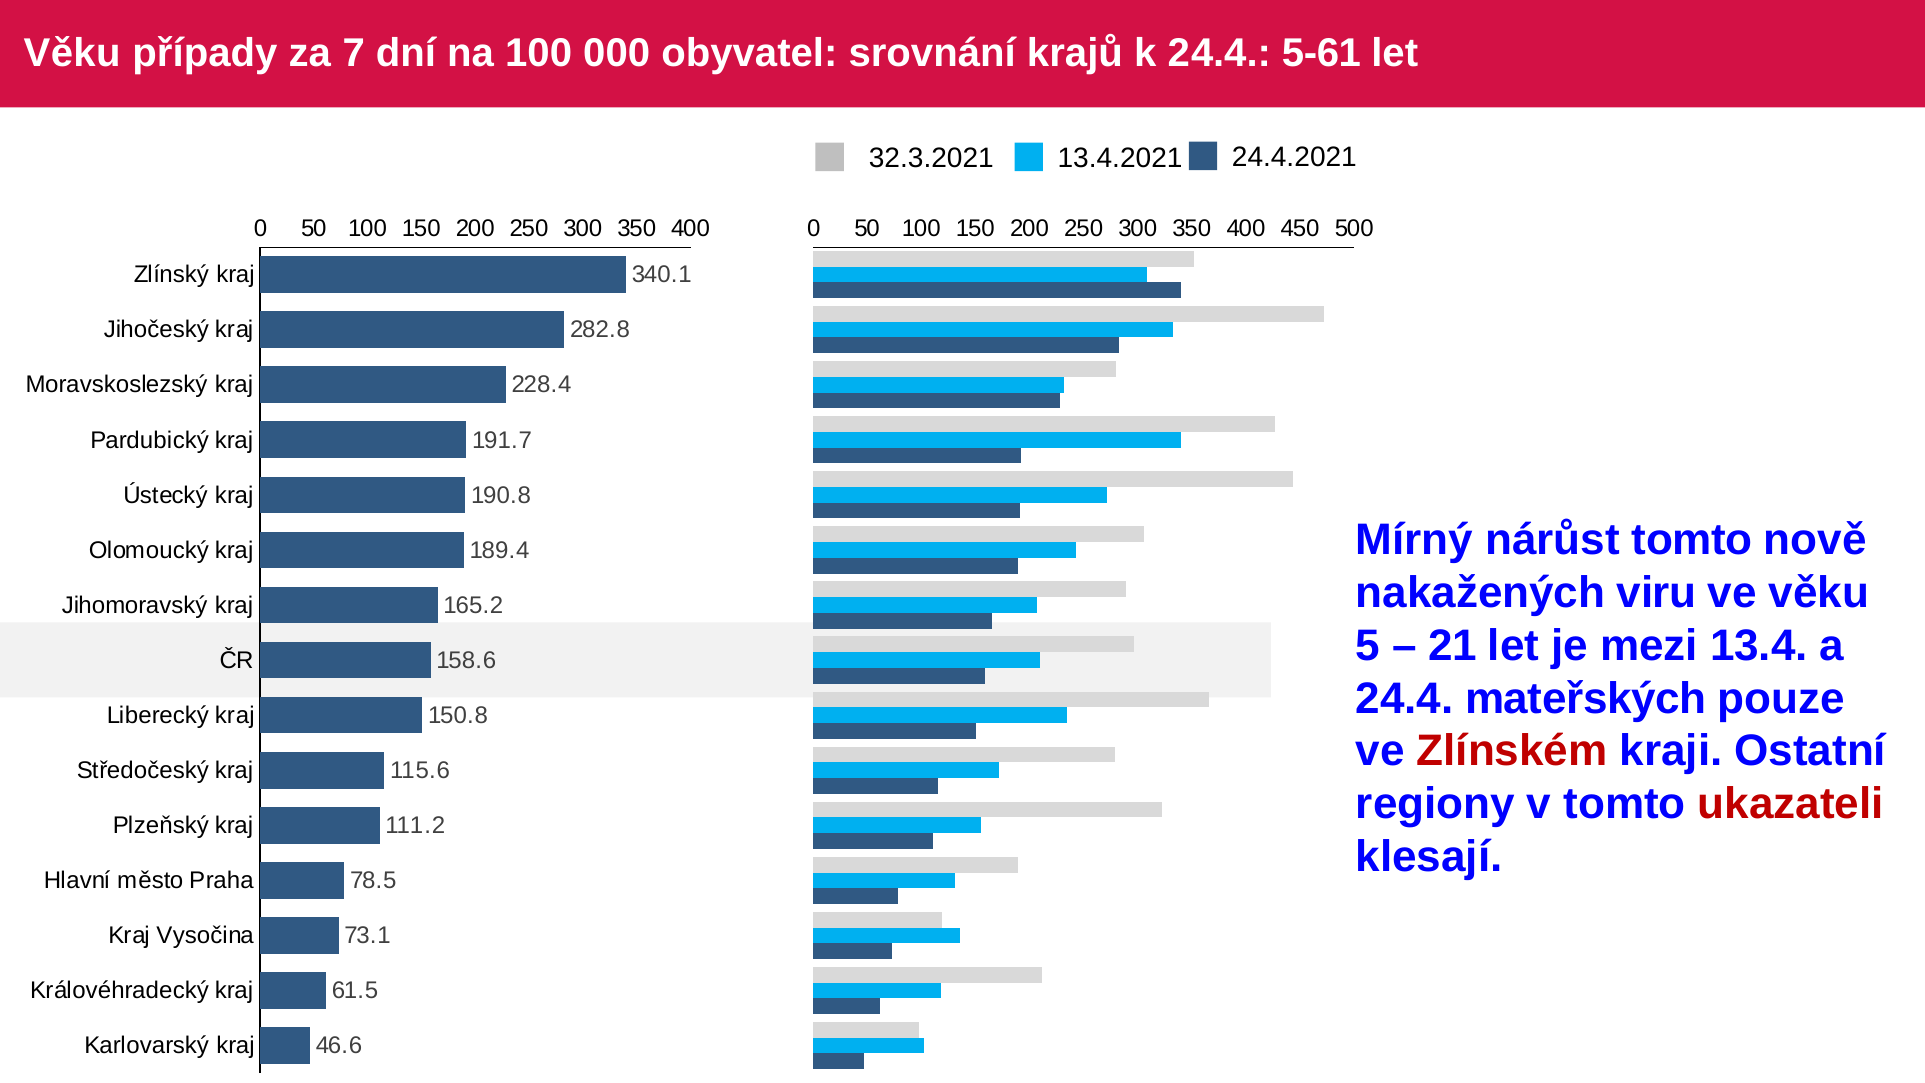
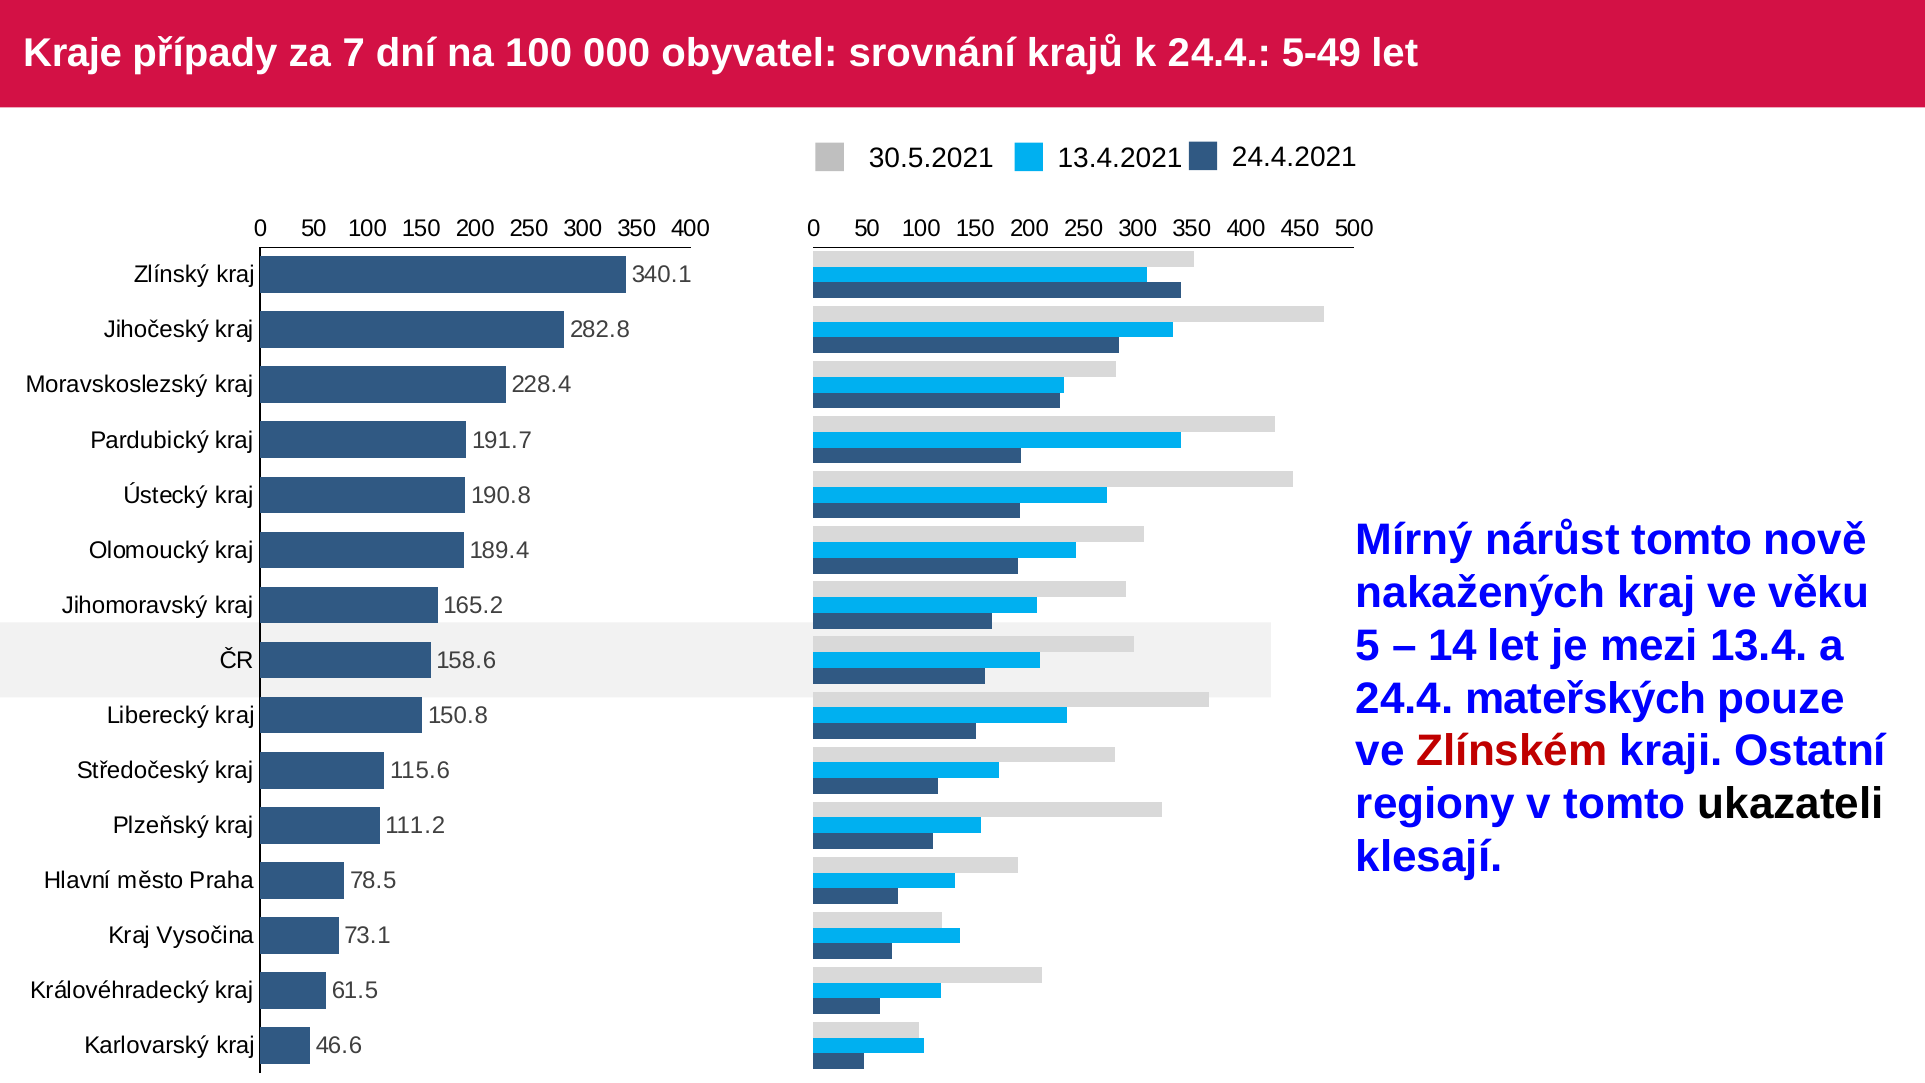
Věku: Věku -> Kraje (73, 54)
5-61: 5-61 -> 5-49 (1321, 54)
32.3.2021: 32.3.2021 -> 30.5.2021 (931, 159)
nakažených viru: viru -> kraj (1657, 592)
21: 21 -> 14 (1453, 645)
ukazateli colour: red -> black (1791, 804)
